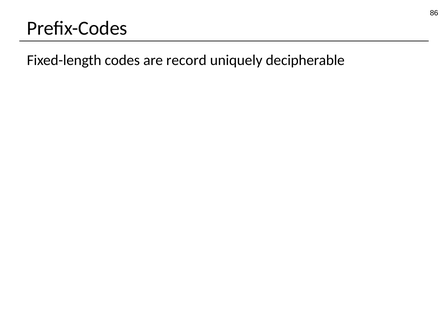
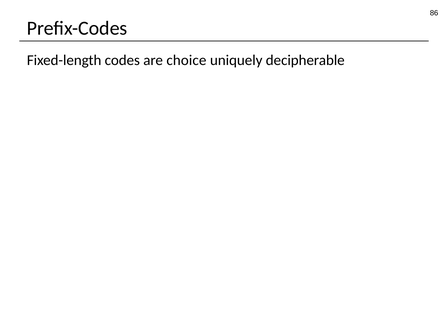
record: record -> choice (186, 60)
